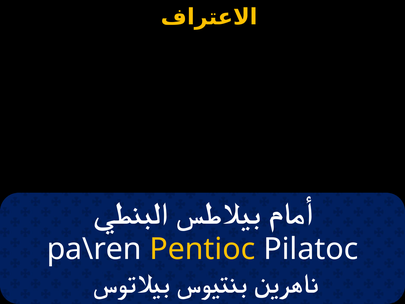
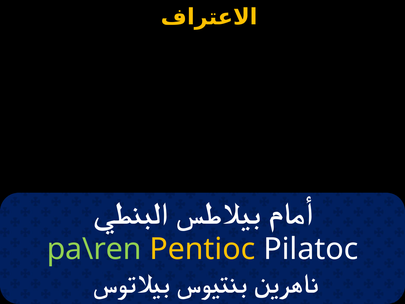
pa\ren colour: white -> light green (94, 249)
